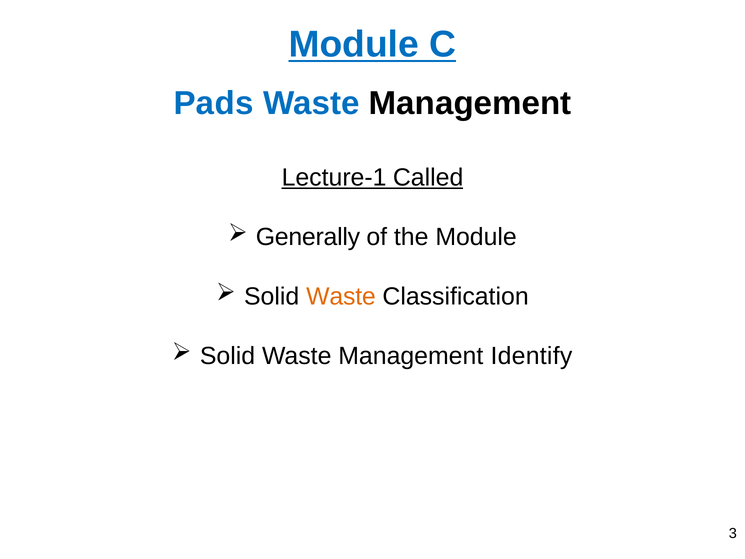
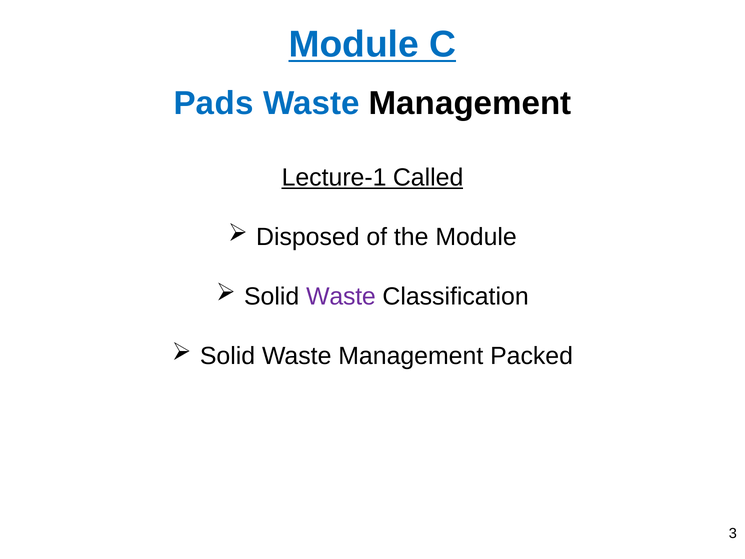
Generally: Generally -> Disposed (308, 237)
Waste colour: orange -> purple (341, 296)
Identify: Identify -> Packed (532, 356)
